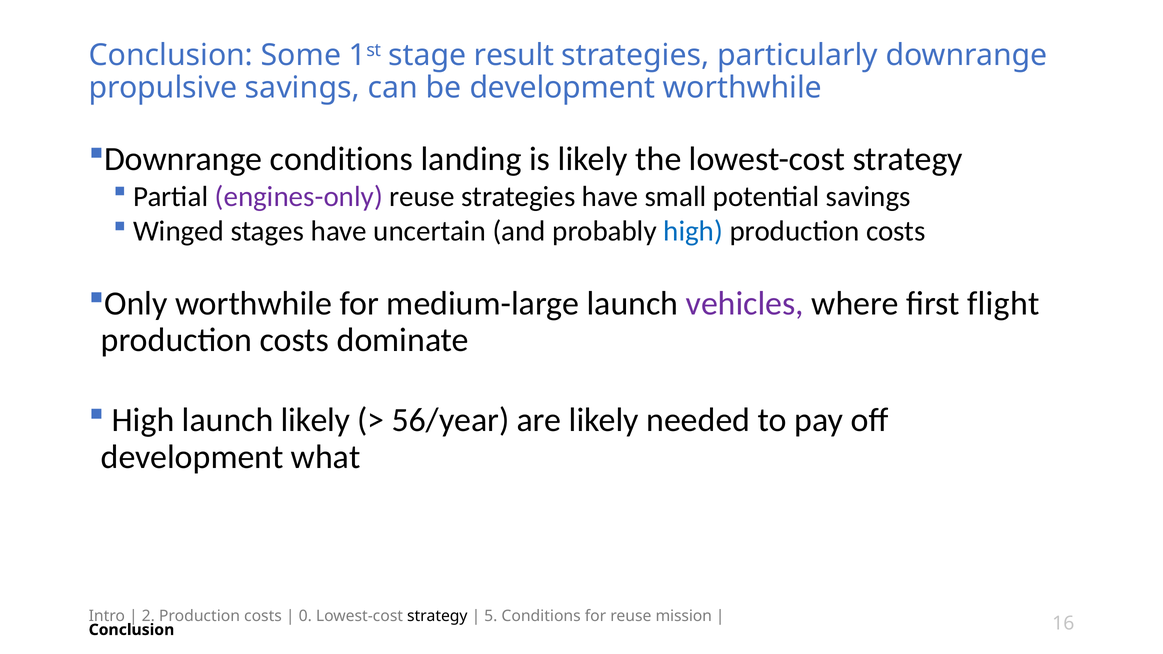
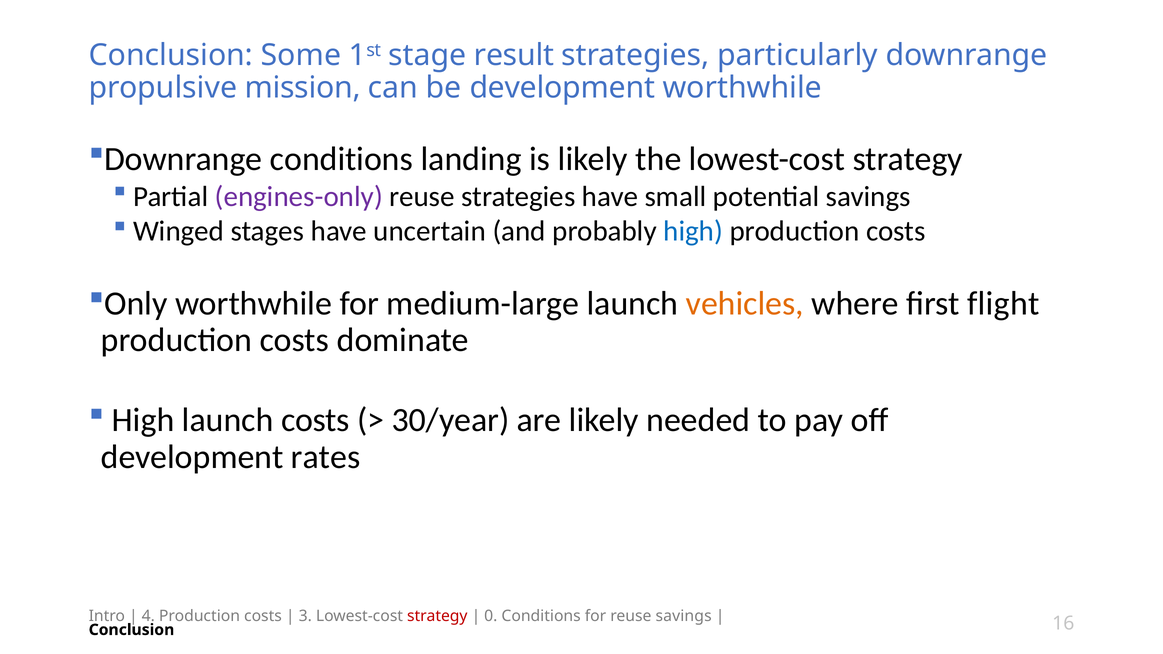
propulsive savings: savings -> mission (303, 88)
vehicles colour: purple -> orange (745, 304)
launch likely: likely -> costs (315, 420)
56/year: 56/year -> 30/year (451, 420)
what: what -> rates (326, 457)
2: 2 -> 4 (148, 616)
0: 0 -> 3 (305, 616)
strategy colour: black -> red (437, 616)
5: 5 -> 0 (491, 616)
reuse mission: mission -> savings (684, 616)
